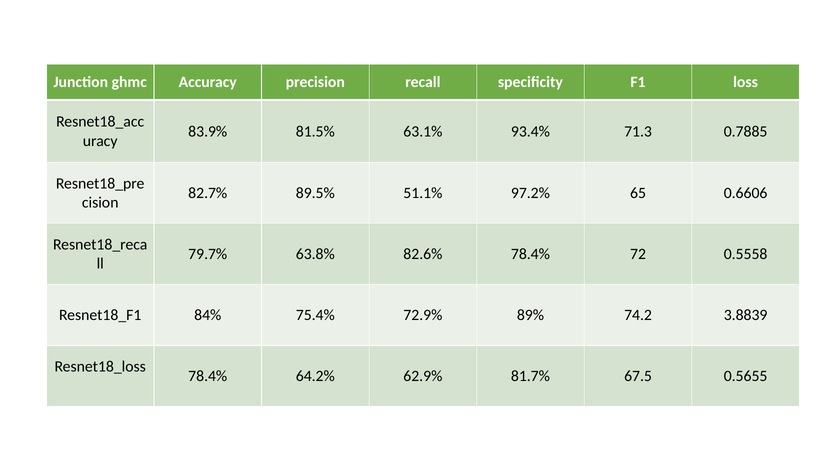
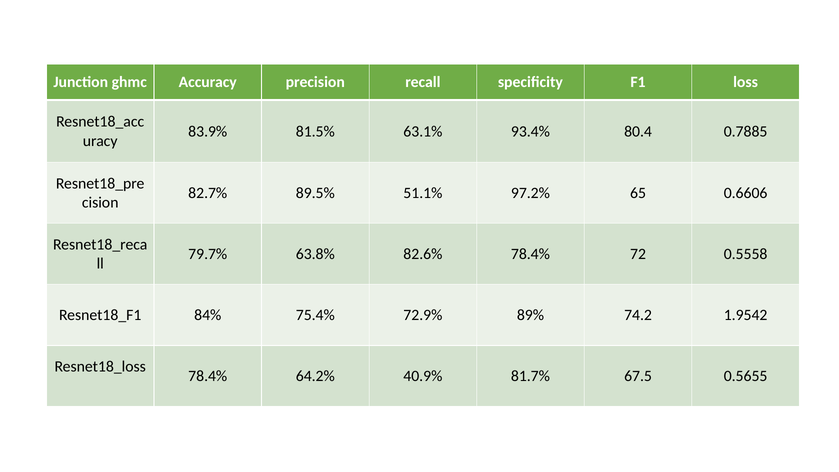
71.3: 71.3 -> 80.4 (638, 131)
3.8839: 3.8839 -> 1.9542 (746, 315)
62.9%: 62.9% -> 40.9% (423, 376)
